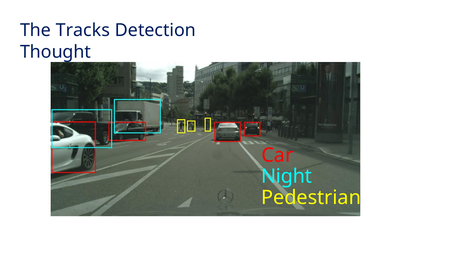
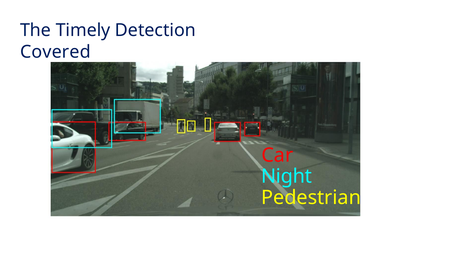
Tracks: Tracks -> Timely (83, 30)
Thought: Thought -> Covered (55, 52)
